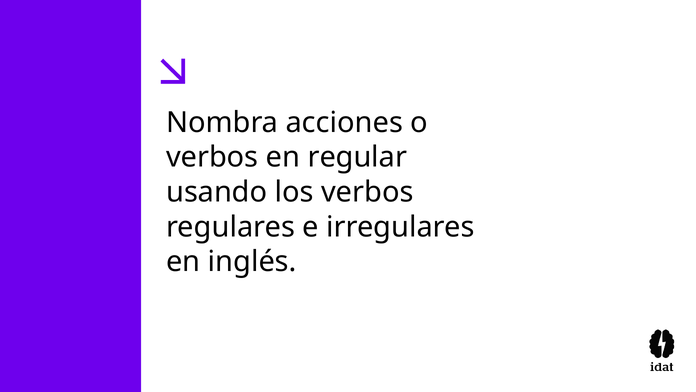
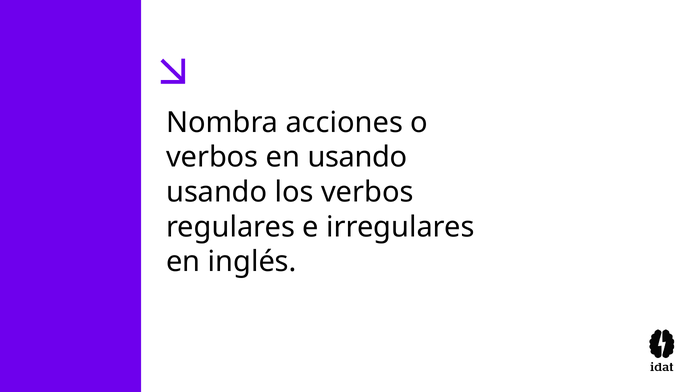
en regular: regular -> usando (357, 157)
